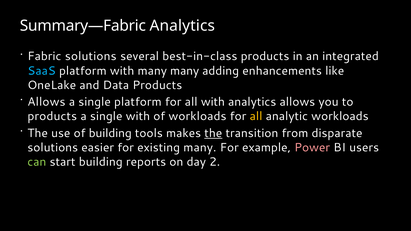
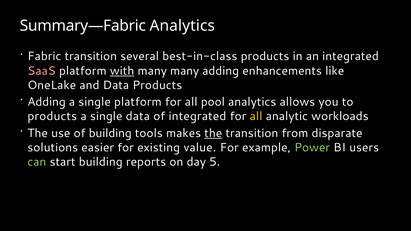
Fabric solutions: solutions -> transition (91, 56)
SaaS colour: light blue -> pink (42, 71)
with underline: none -> present (122, 71)
Allows: Allows -> Adding (47, 102)
all with: with -> pool (213, 102)
single with: with -> data (138, 116)
of workloads: workloads -> integrated (197, 116)
existing many: many -> value (200, 148)
Power colour: pink -> light green (312, 148)
2: 2 -> 5 (215, 162)
